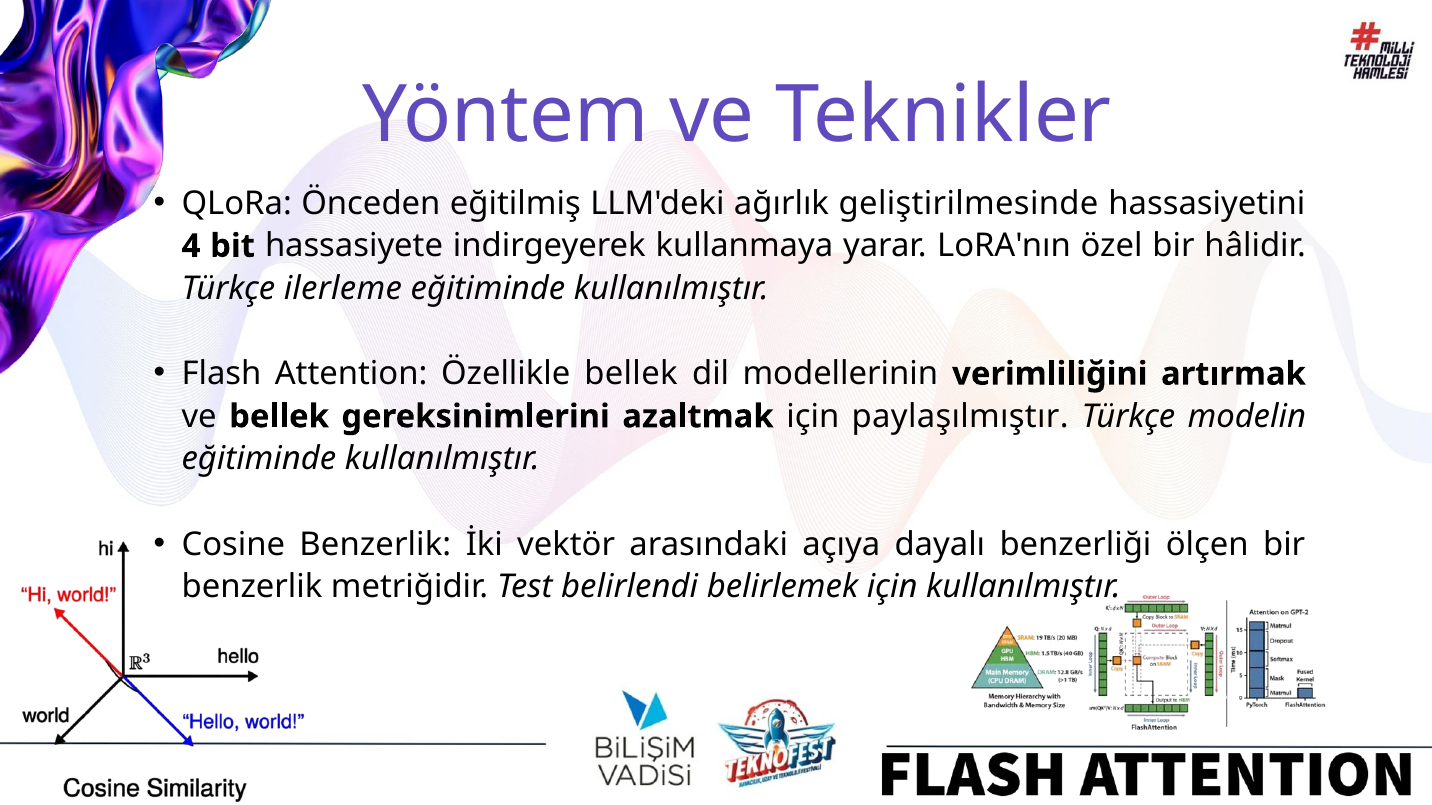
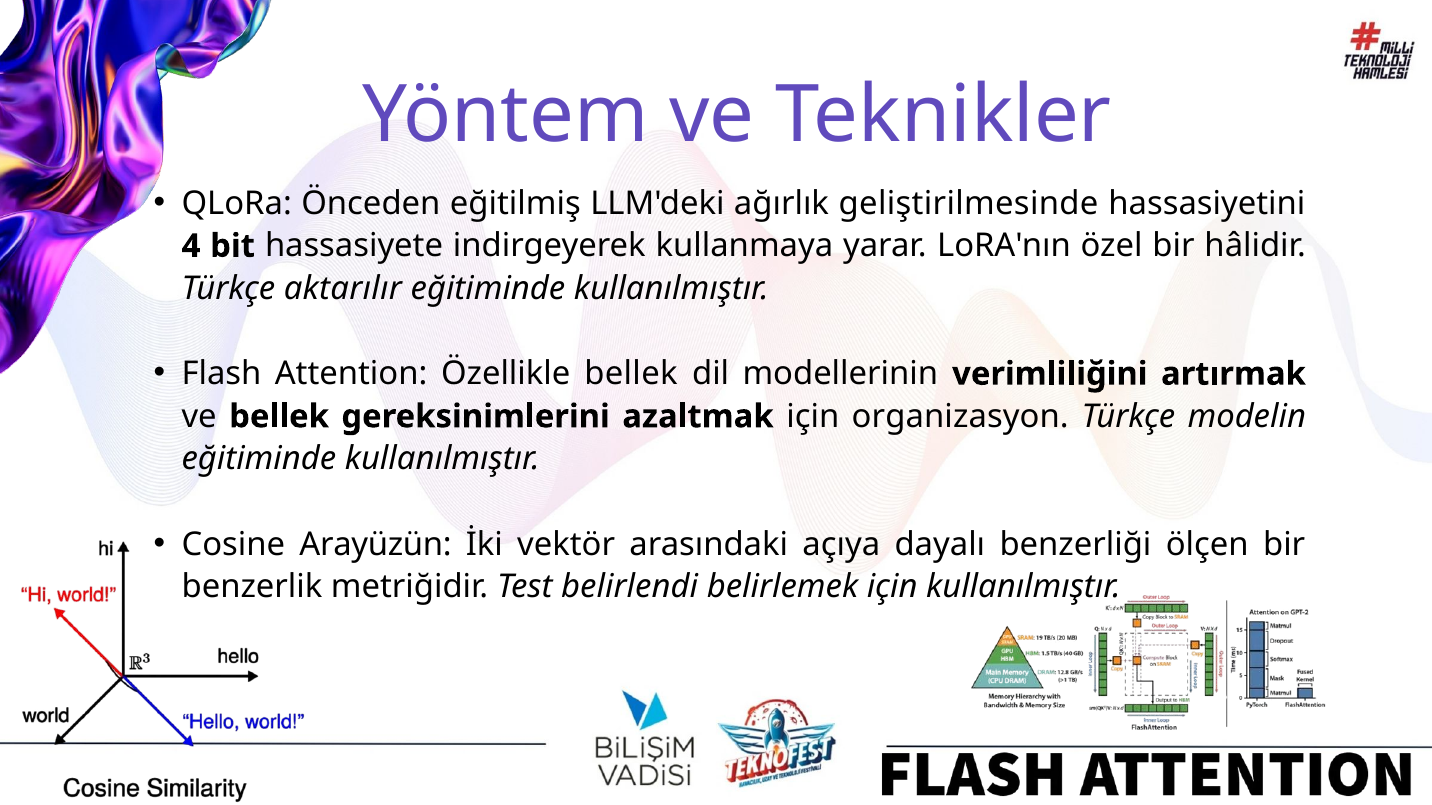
ilerleme: ilerleme -> aktarılır (343, 289)
paylaşılmıştır: paylaşılmıştır -> organizasyon (960, 417)
Cosine Benzerlik: Benzerlik -> Arayüzün (376, 545)
